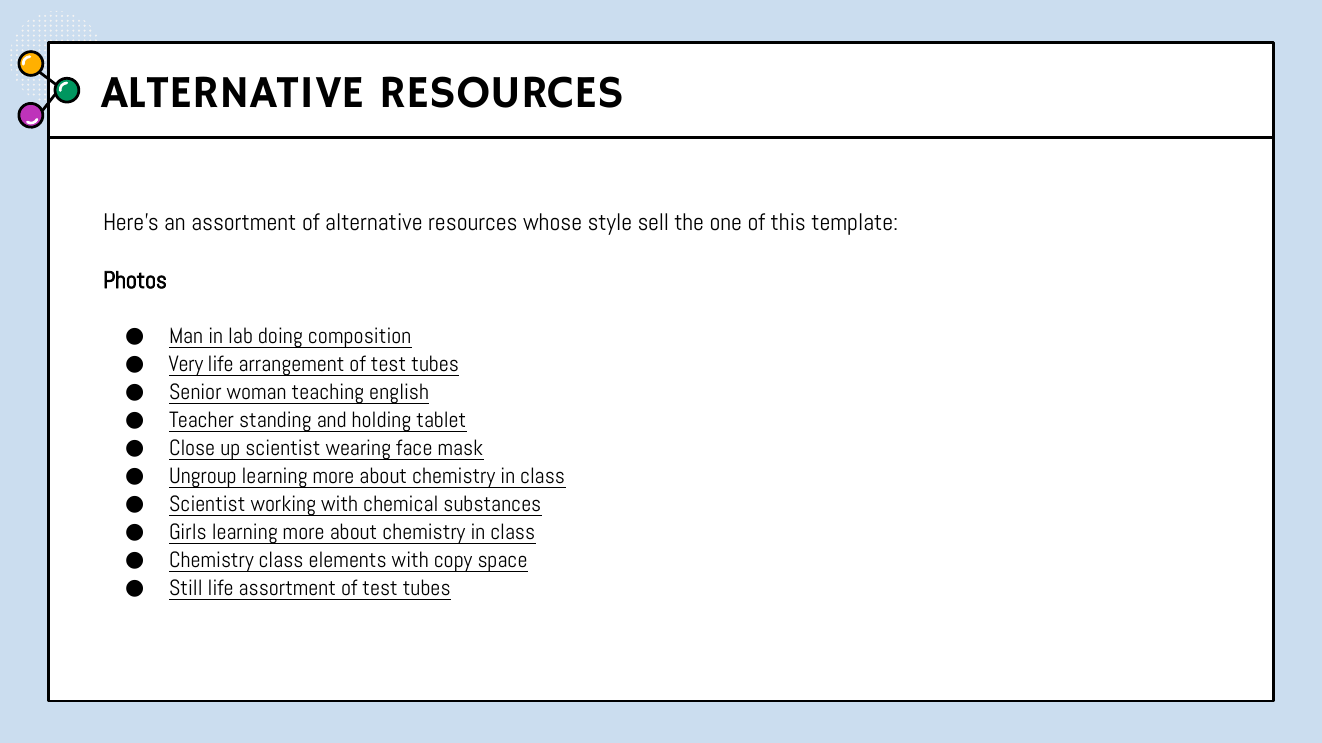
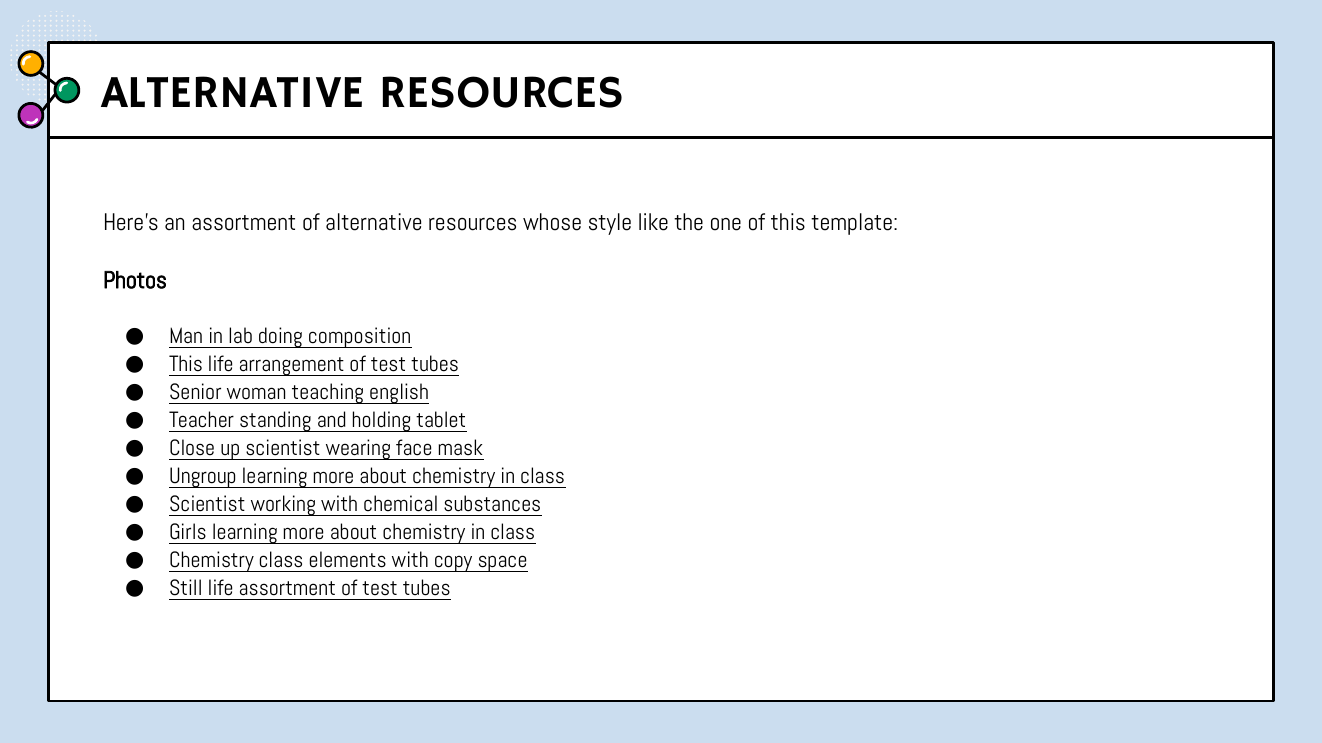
sell: sell -> like (653, 223)
Very: Very -> This (186, 365)
